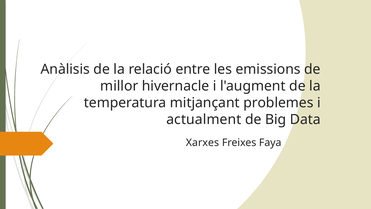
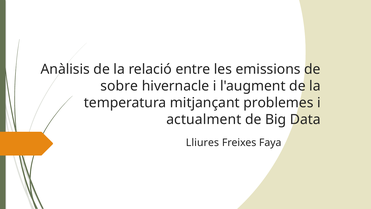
millor: millor -> sobre (119, 86)
Xarxes: Xarxes -> Lliures (202, 143)
